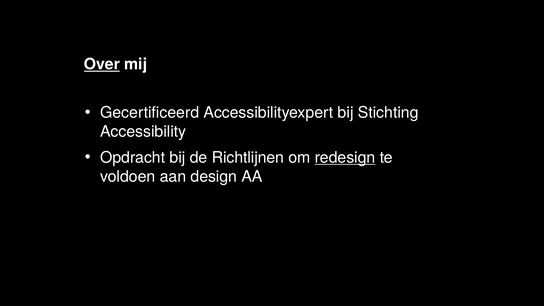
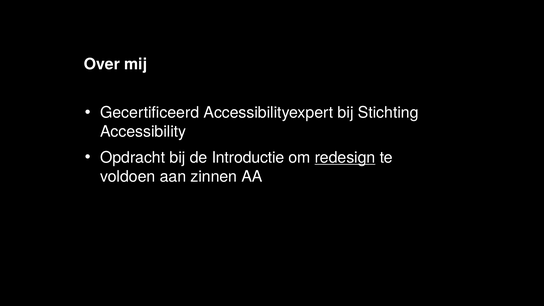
Over underline: present -> none (102, 64)
Richtlijnen: Richtlijnen -> Introductie (248, 158)
design: design -> zinnen (214, 177)
